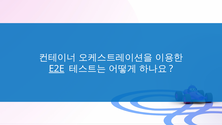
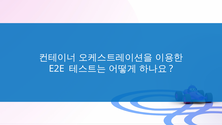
E2E underline: present -> none (57, 69)
